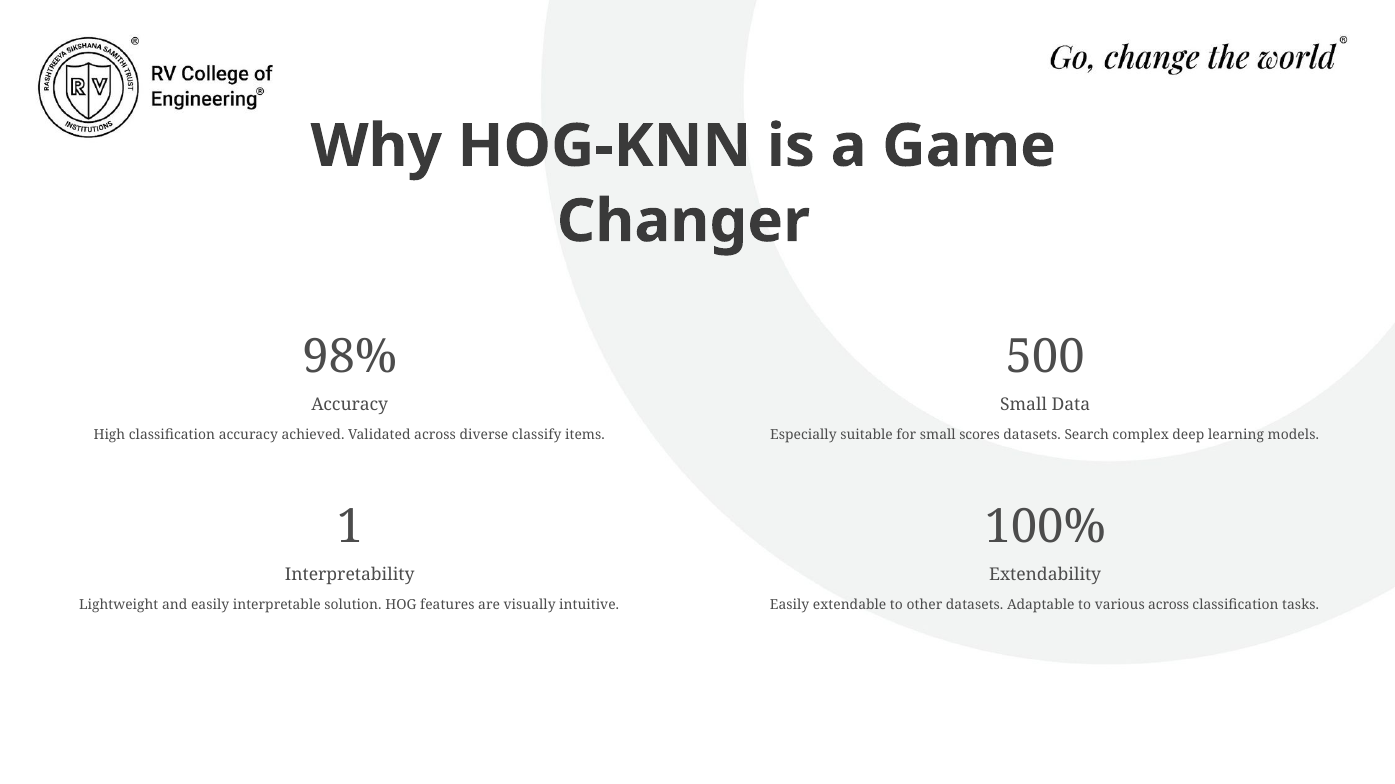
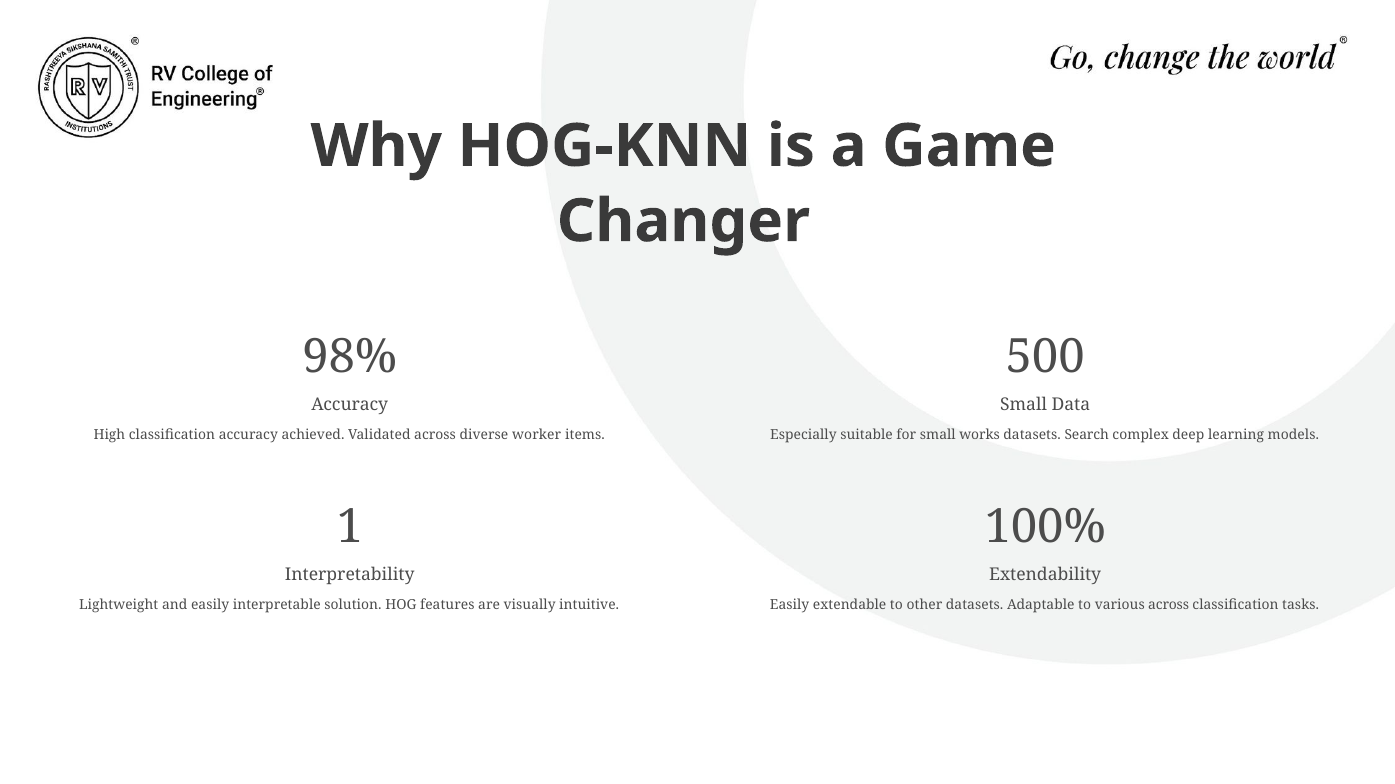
classify: classify -> worker (537, 435)
scores: scores -> works (980, 435)
